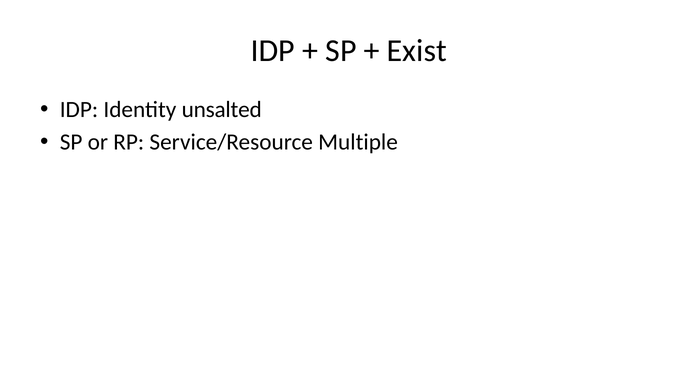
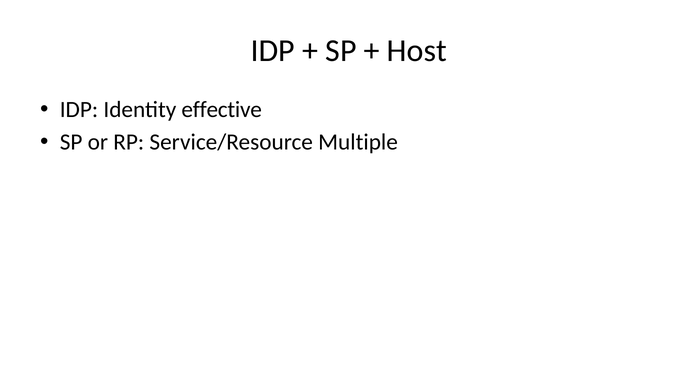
Exist: Exist -> Host (417, 51)
unsalted: unsalted -> effective (222, 110)
